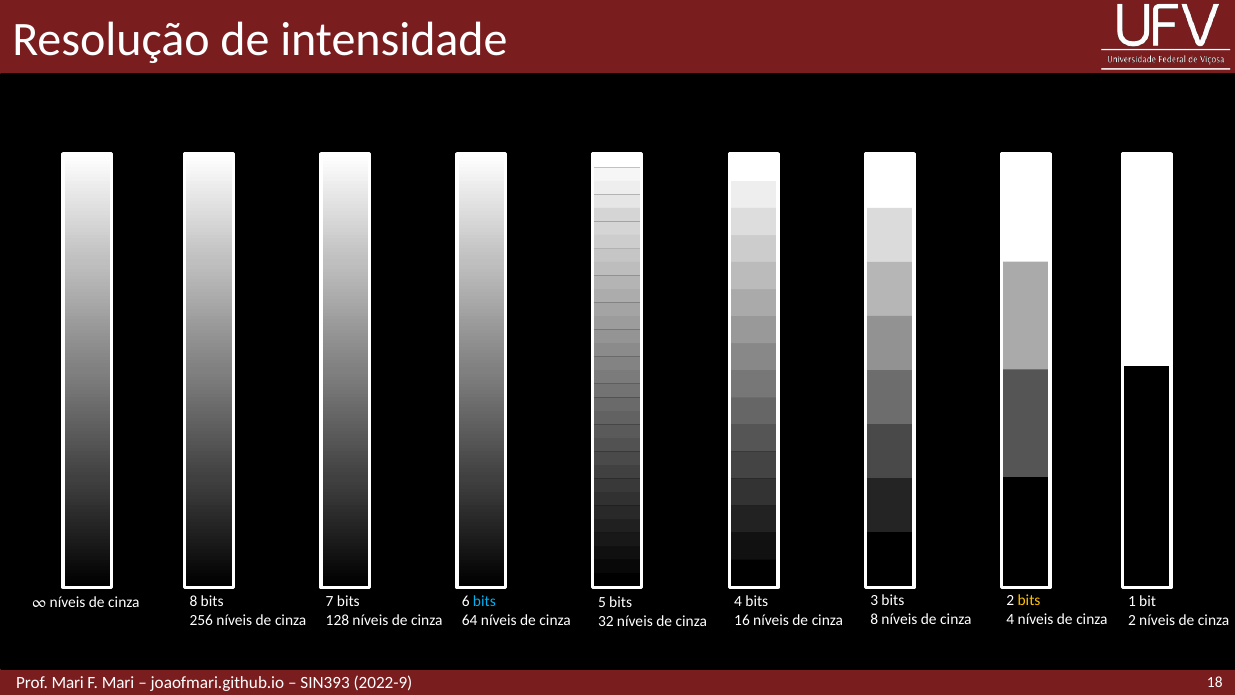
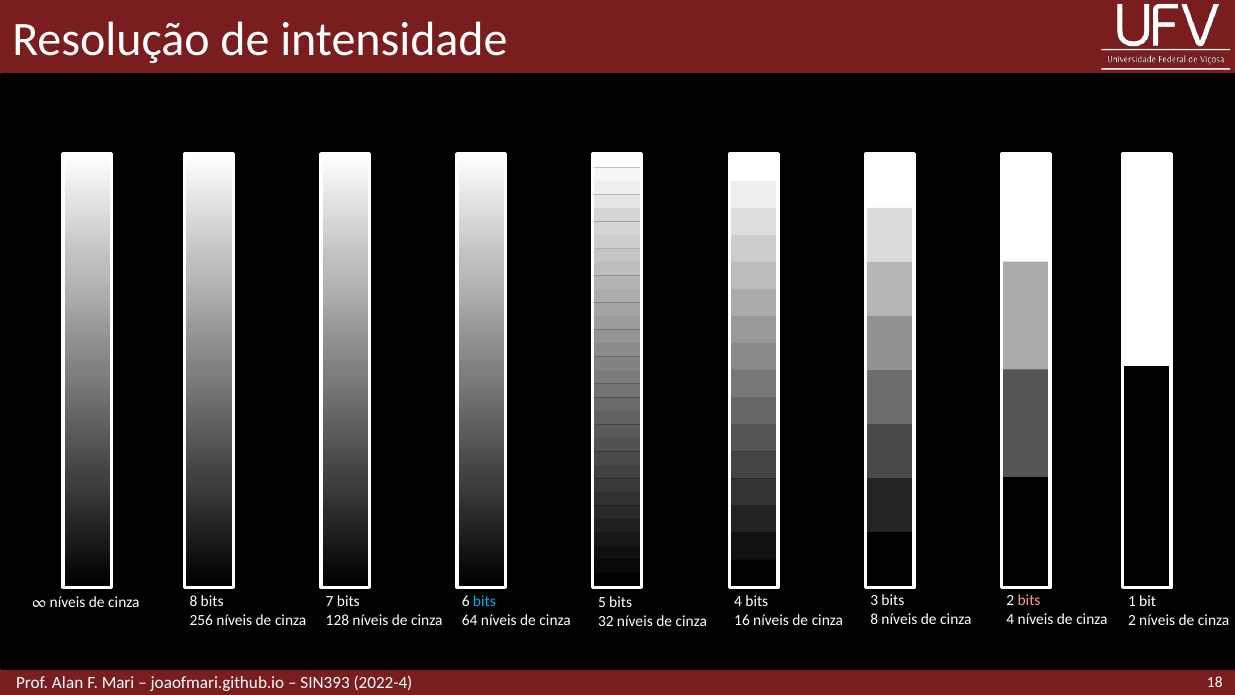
bits colour: yellow -> pink (1029, 601)
Prof Mari: Mari -> Alan (68, 683)
2022-9: 2022-9 -> 2022-4 (383, 683)
